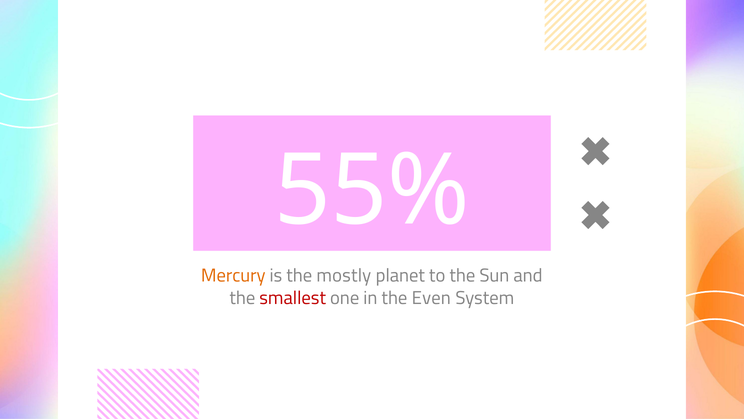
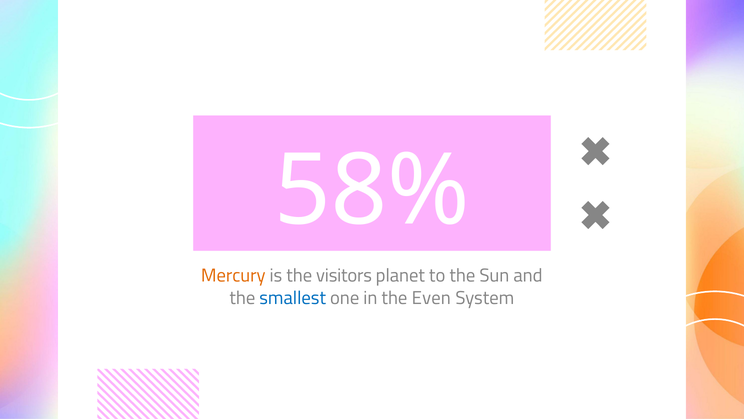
55%: 55% -> 58% (372, 191)
mostly: mostly -> visitors (344, 275)
smallest colour: red -> blue (293, 298)
